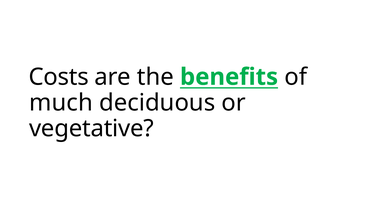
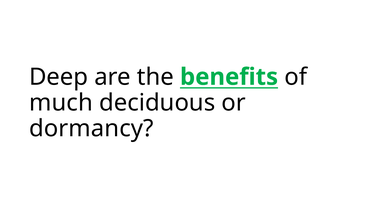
Costs: Costs -> Deep (59, 77)
vegetative: vegetative -> dormancy (91, 129)
